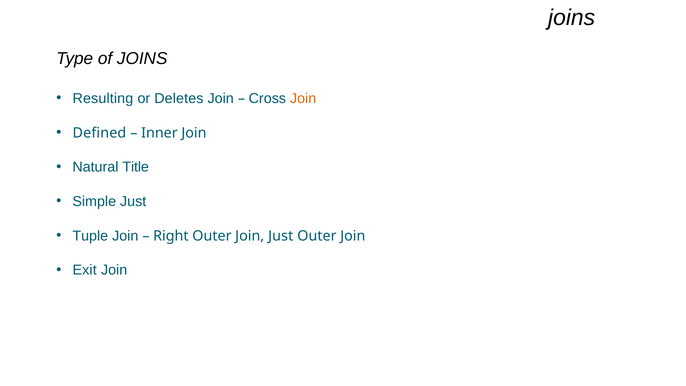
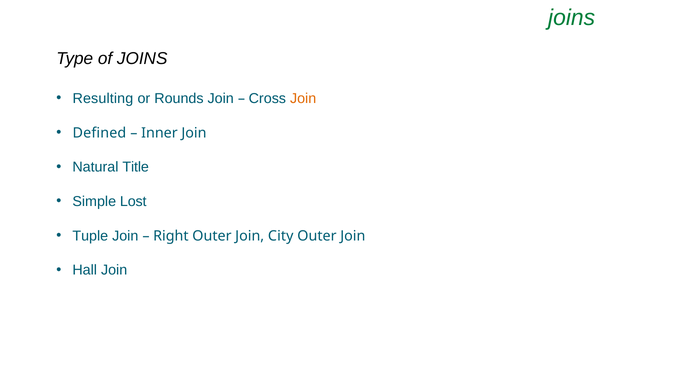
joins colour: black -> green (572, 18)
Deletes: Deletes -> Rounds (179, 99)
Simple Just: Just -> Lost (133, 201)
Join Just: Just -> City (281, 236)
Exit: Exit -> Hall (85, 270)
